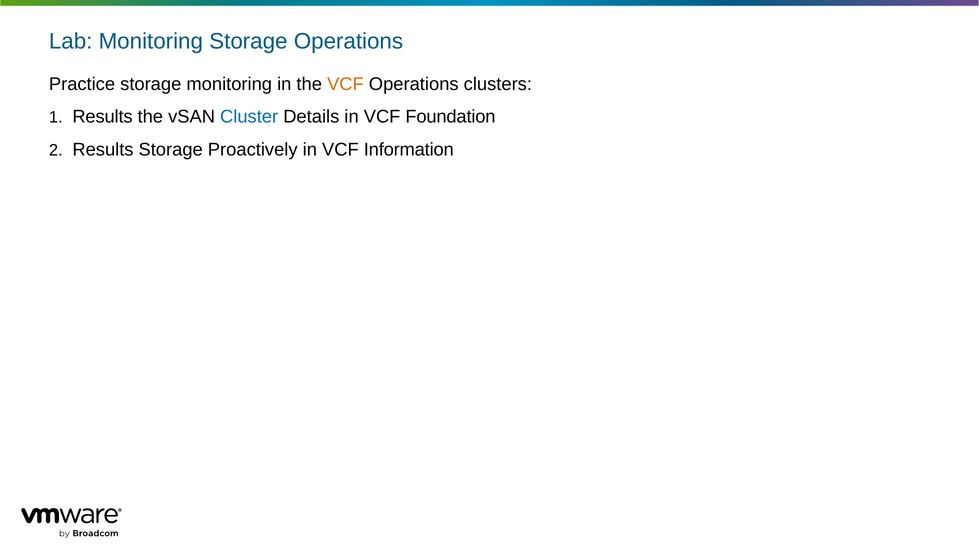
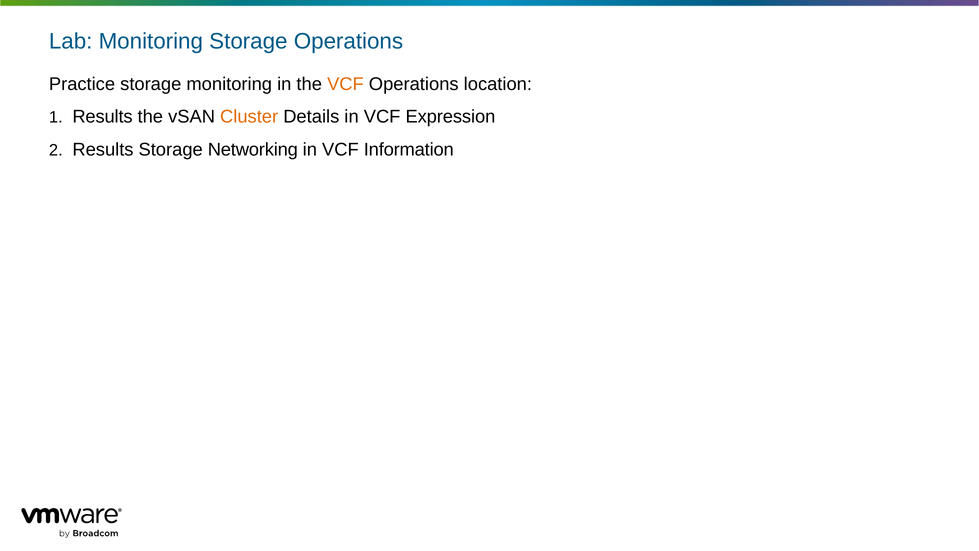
clusters: clusters -> location (498, 84)
Cluster colour: blue -> orange (249, 117)
Foundation: Foundation -> Expression (450, 117)
Proactively: Proactively -> Networking (253, 149)
